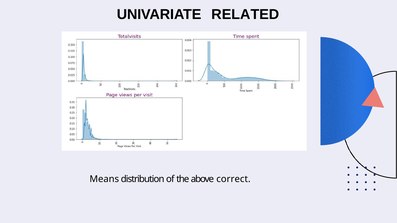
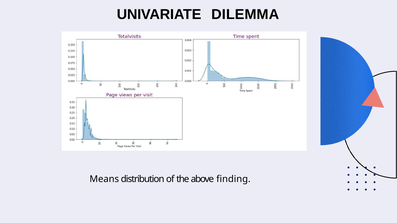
RELATED: RELATED -> DILEMMA (245, 14)
correct: correct -> finding (233, 179)
